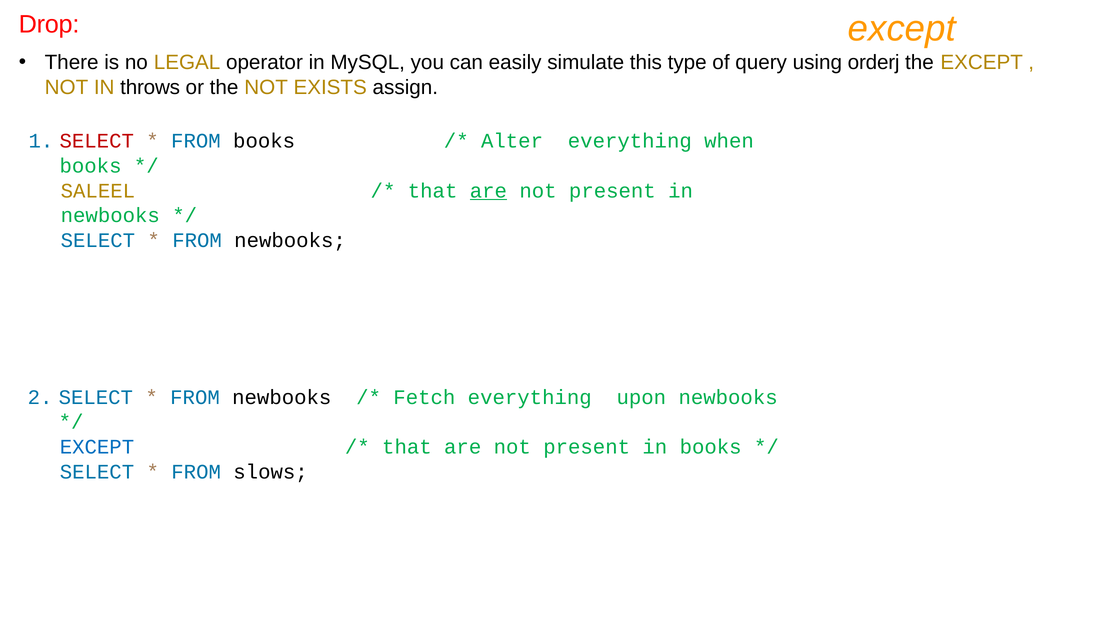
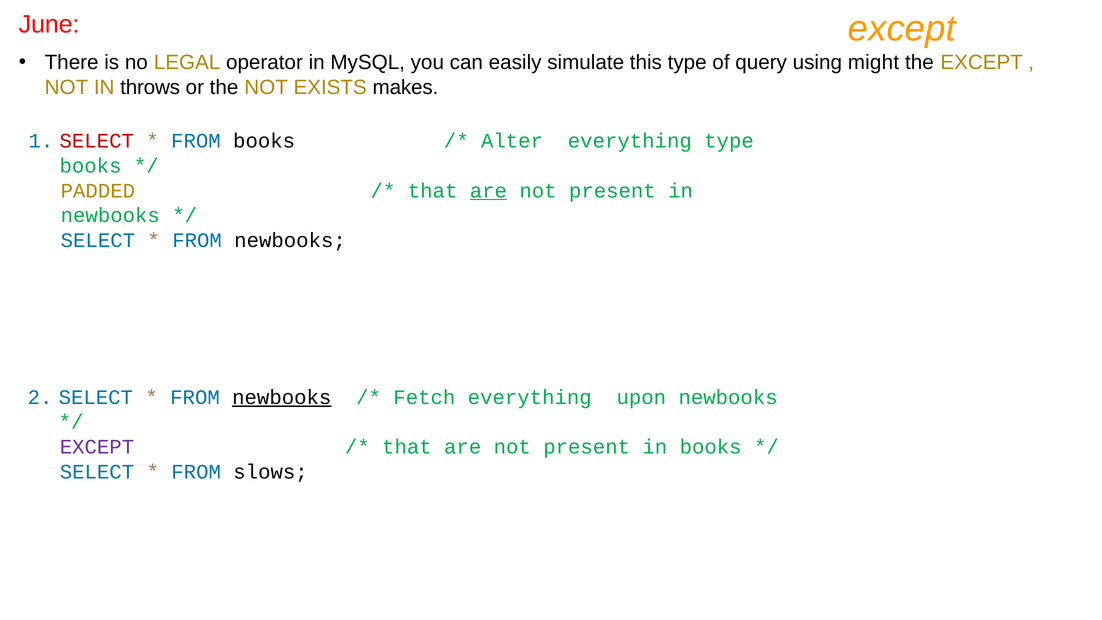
Drop: Drop -> June (49, 24)
orderj: orderj -> might (873, 63)
assign: assign -> makes (405, 87)
everything when: when -> type (729, 141)
SALEEL: SALEEL -> PADDED (98, 191)
newbooks underline: none -> present (282, 397)
EXCEPT colour: blue -> purple (97, 447)
